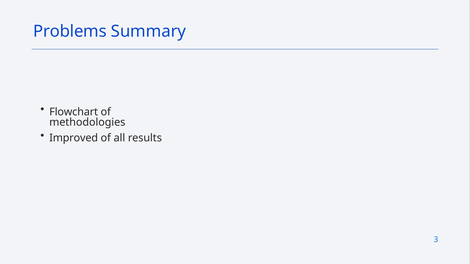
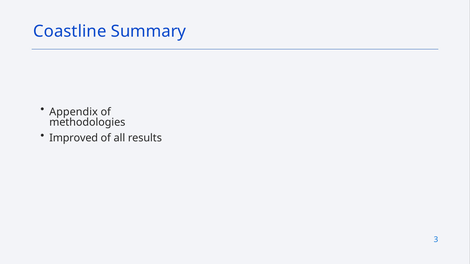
Problems: Problems -> Coastline (70, 31)
Flowchart: Flowchart -> Appendix (74, 112)
